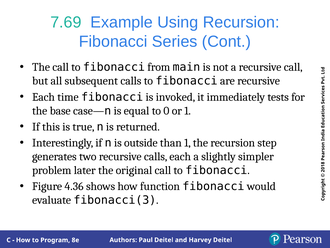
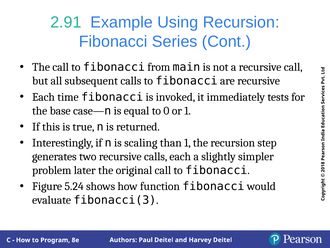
7.69: 7.69 -> 2.91 (66, 22)
outside: outside -> scaling (141, 143)
4.36: 4.36 -> 5.24 (74, 186)
